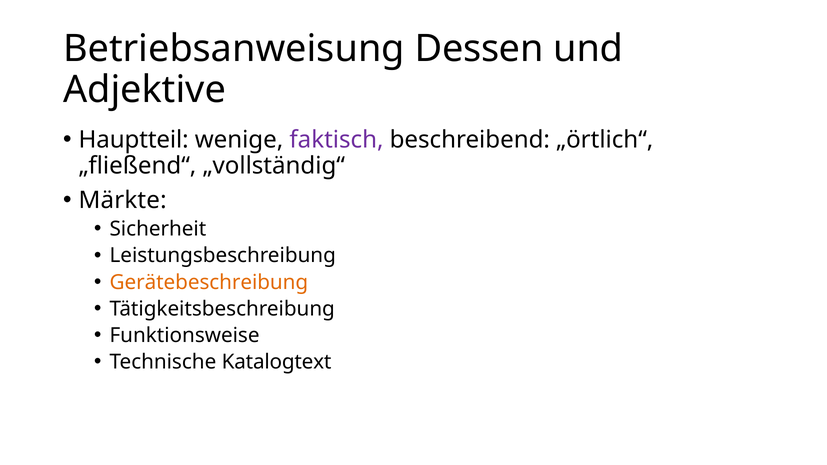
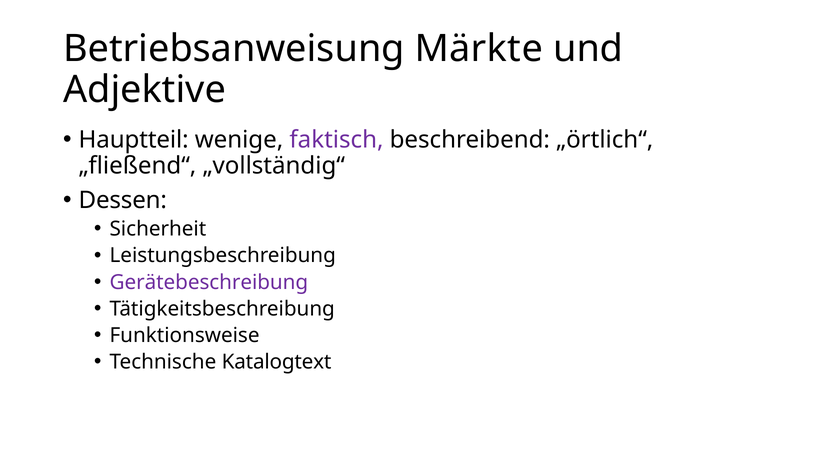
Dessen: Dessen -> Märkte (479, 49)
Märkte: Märkte -> Dessen (123, 201)
Gerätebeschreibung colour: orange -> purple (209, 282)
